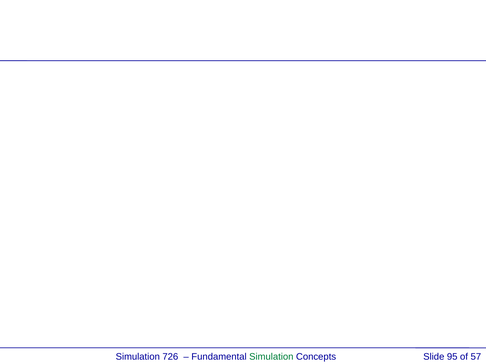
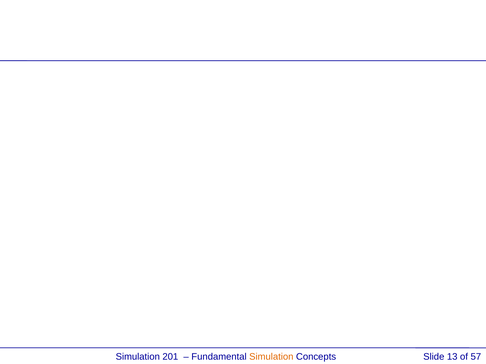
726: 726 -> 201 (170, 357)
Simulation colour: green -> orange (271, 357)
95: 95 -> 13 (452, 357)
